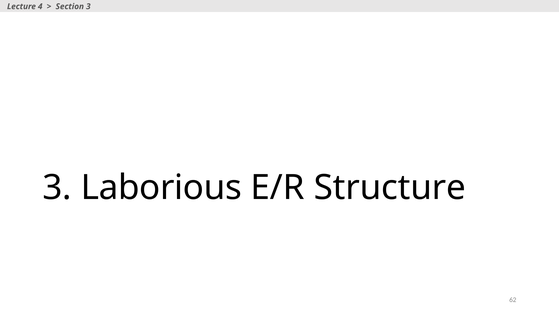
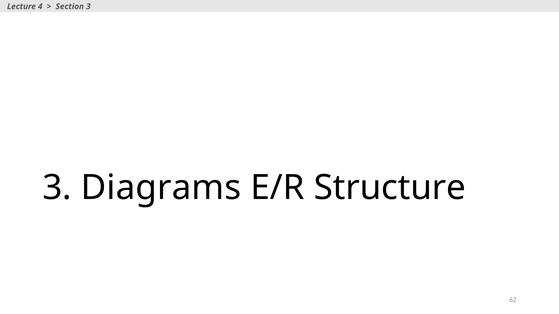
Laborious: Laborious -> Diagrams (161, 188)
